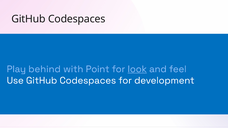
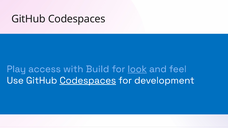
behind: behind -> access (45, 69)
Point: Point -> Build (98, 69)
Codespaces underline: none -> present (88, 81)
